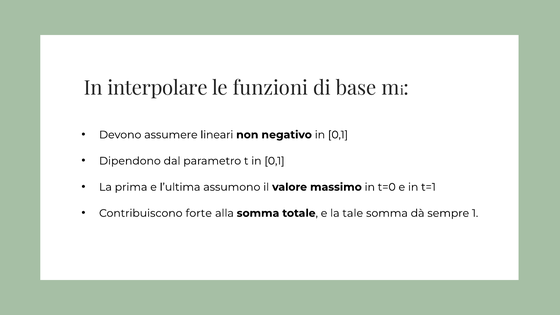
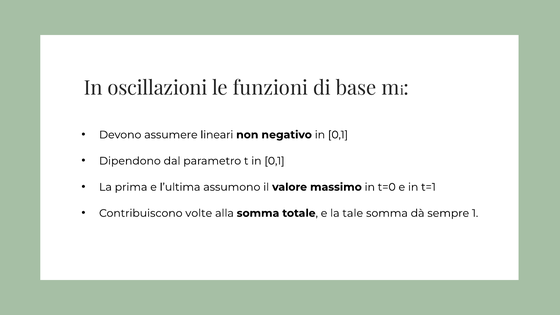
interpolare: interpolare -> oscillazioni (157, 88)
forte: forte -> volte (199, 213)
